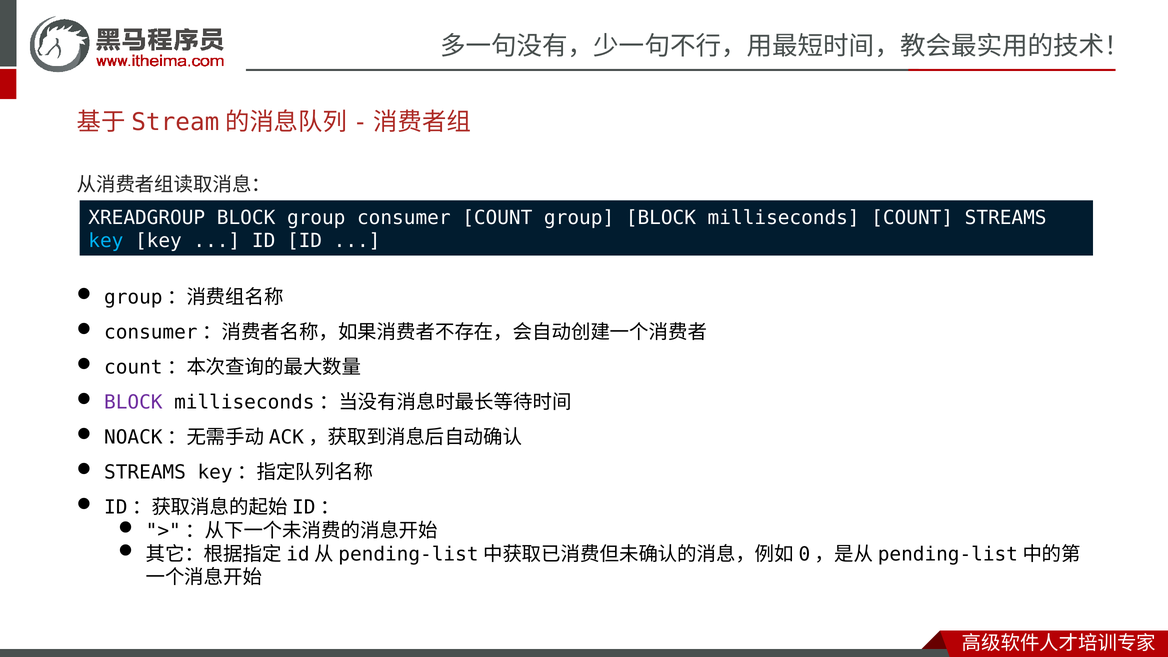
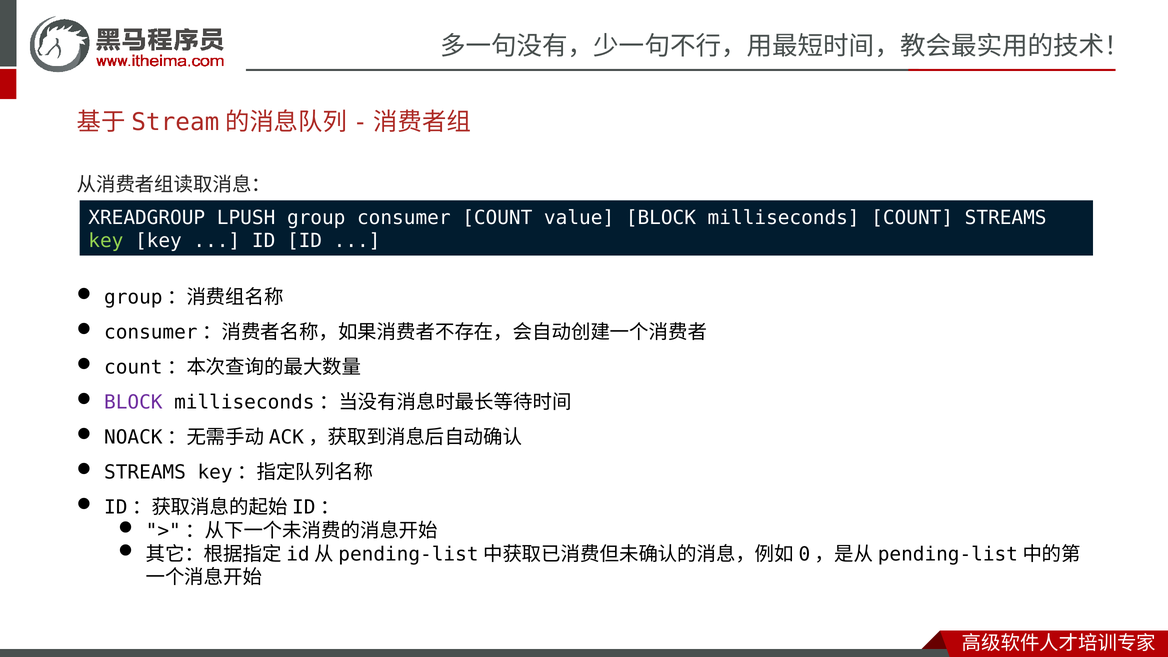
XREADGROUP BLOCK: BLOCK -> LPUSH (246, 218)
COUNT group: group -> value (579, 218)
key colour: light blue -> light green (106, 241)
